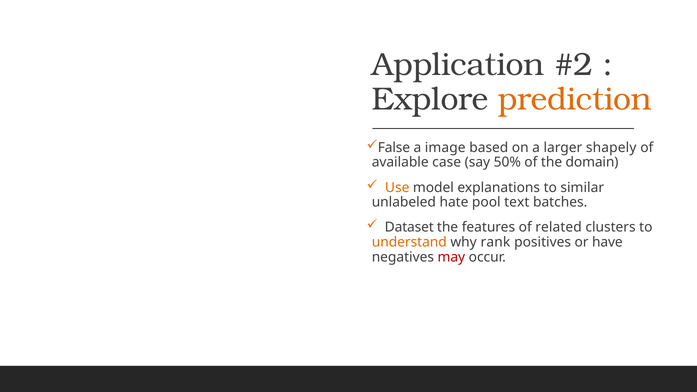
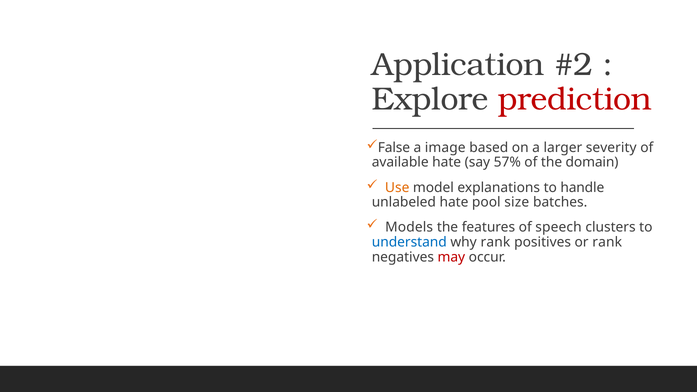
prediction colour: orange -> red (575, 99)
shapely: shapely -> severity (611, 148)
available case: case -> hate (447, 162)
50%: 50% -> 57% (507, 162)
similar: similar -> handle (582, 188)
text: text -> size (517, 202)
Dataset: Dataset -> Models (409, 227)
related: related -> speech (559, 227)
understand colour: orange -> blue (409, 242)
or have: have -> rank (607, 242)
